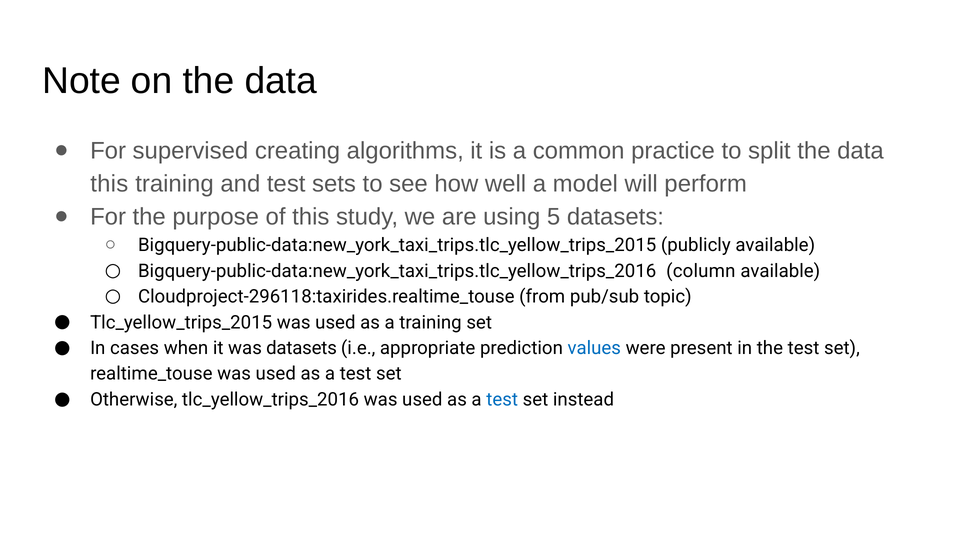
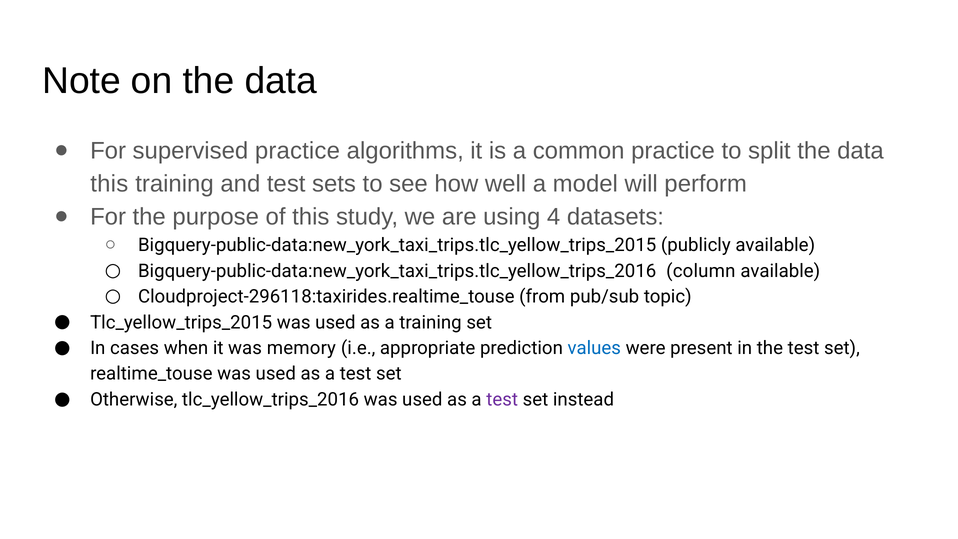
supervised creating: creating -> practice (297, 151)
5: 5 -> 4 (554, 217)
was datasets: datasets -> memory (301, 348)
test colour: blue -> purple (502, 399)
